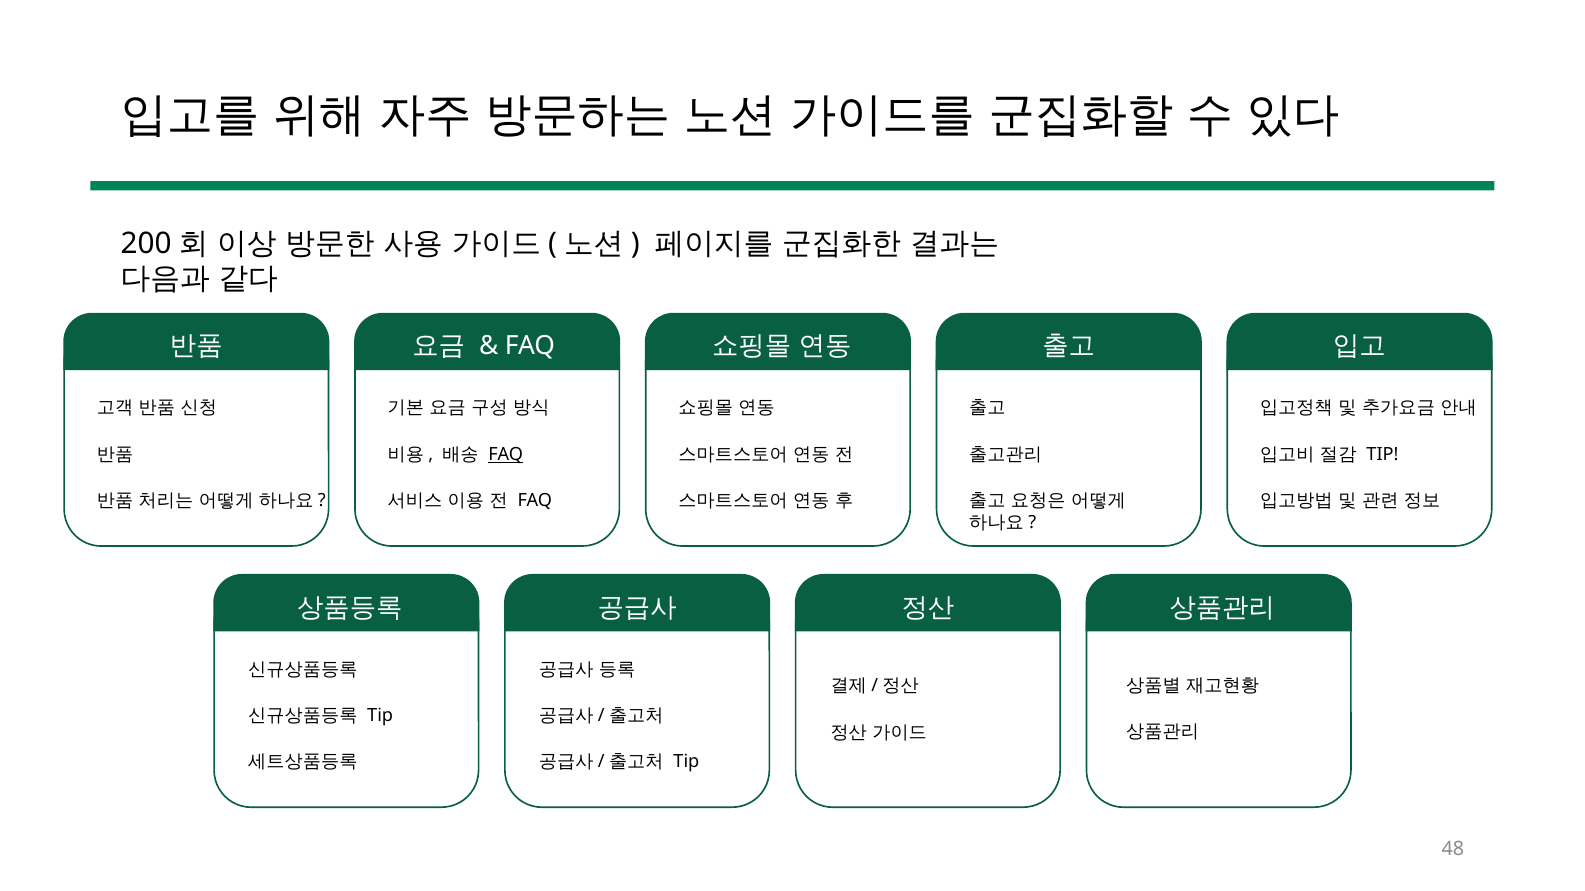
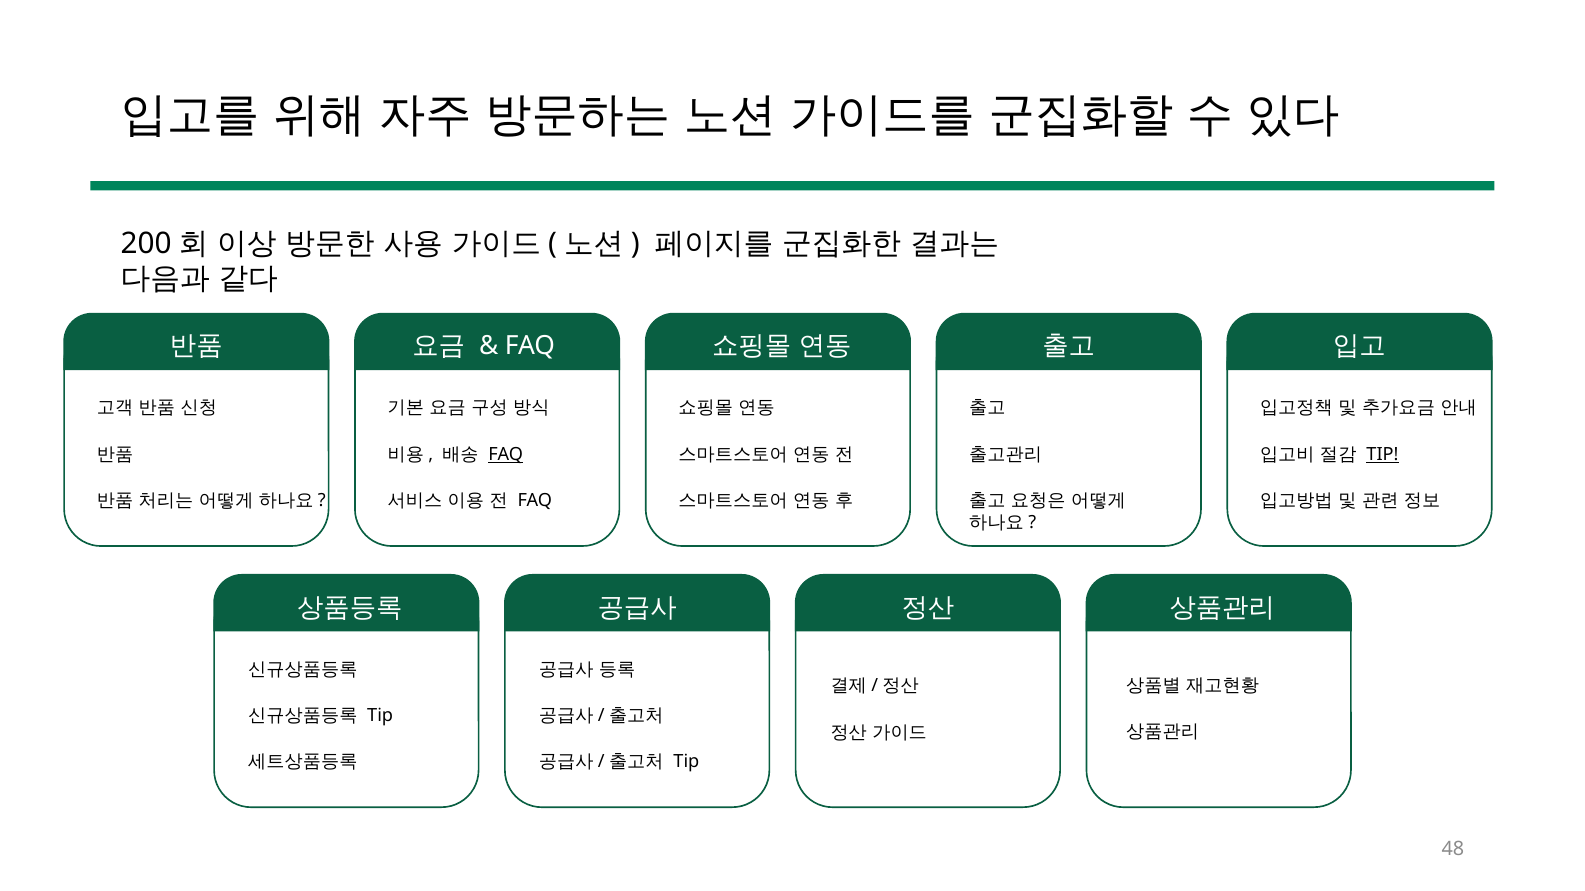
TIP underline: none -> present (1382, 455)
